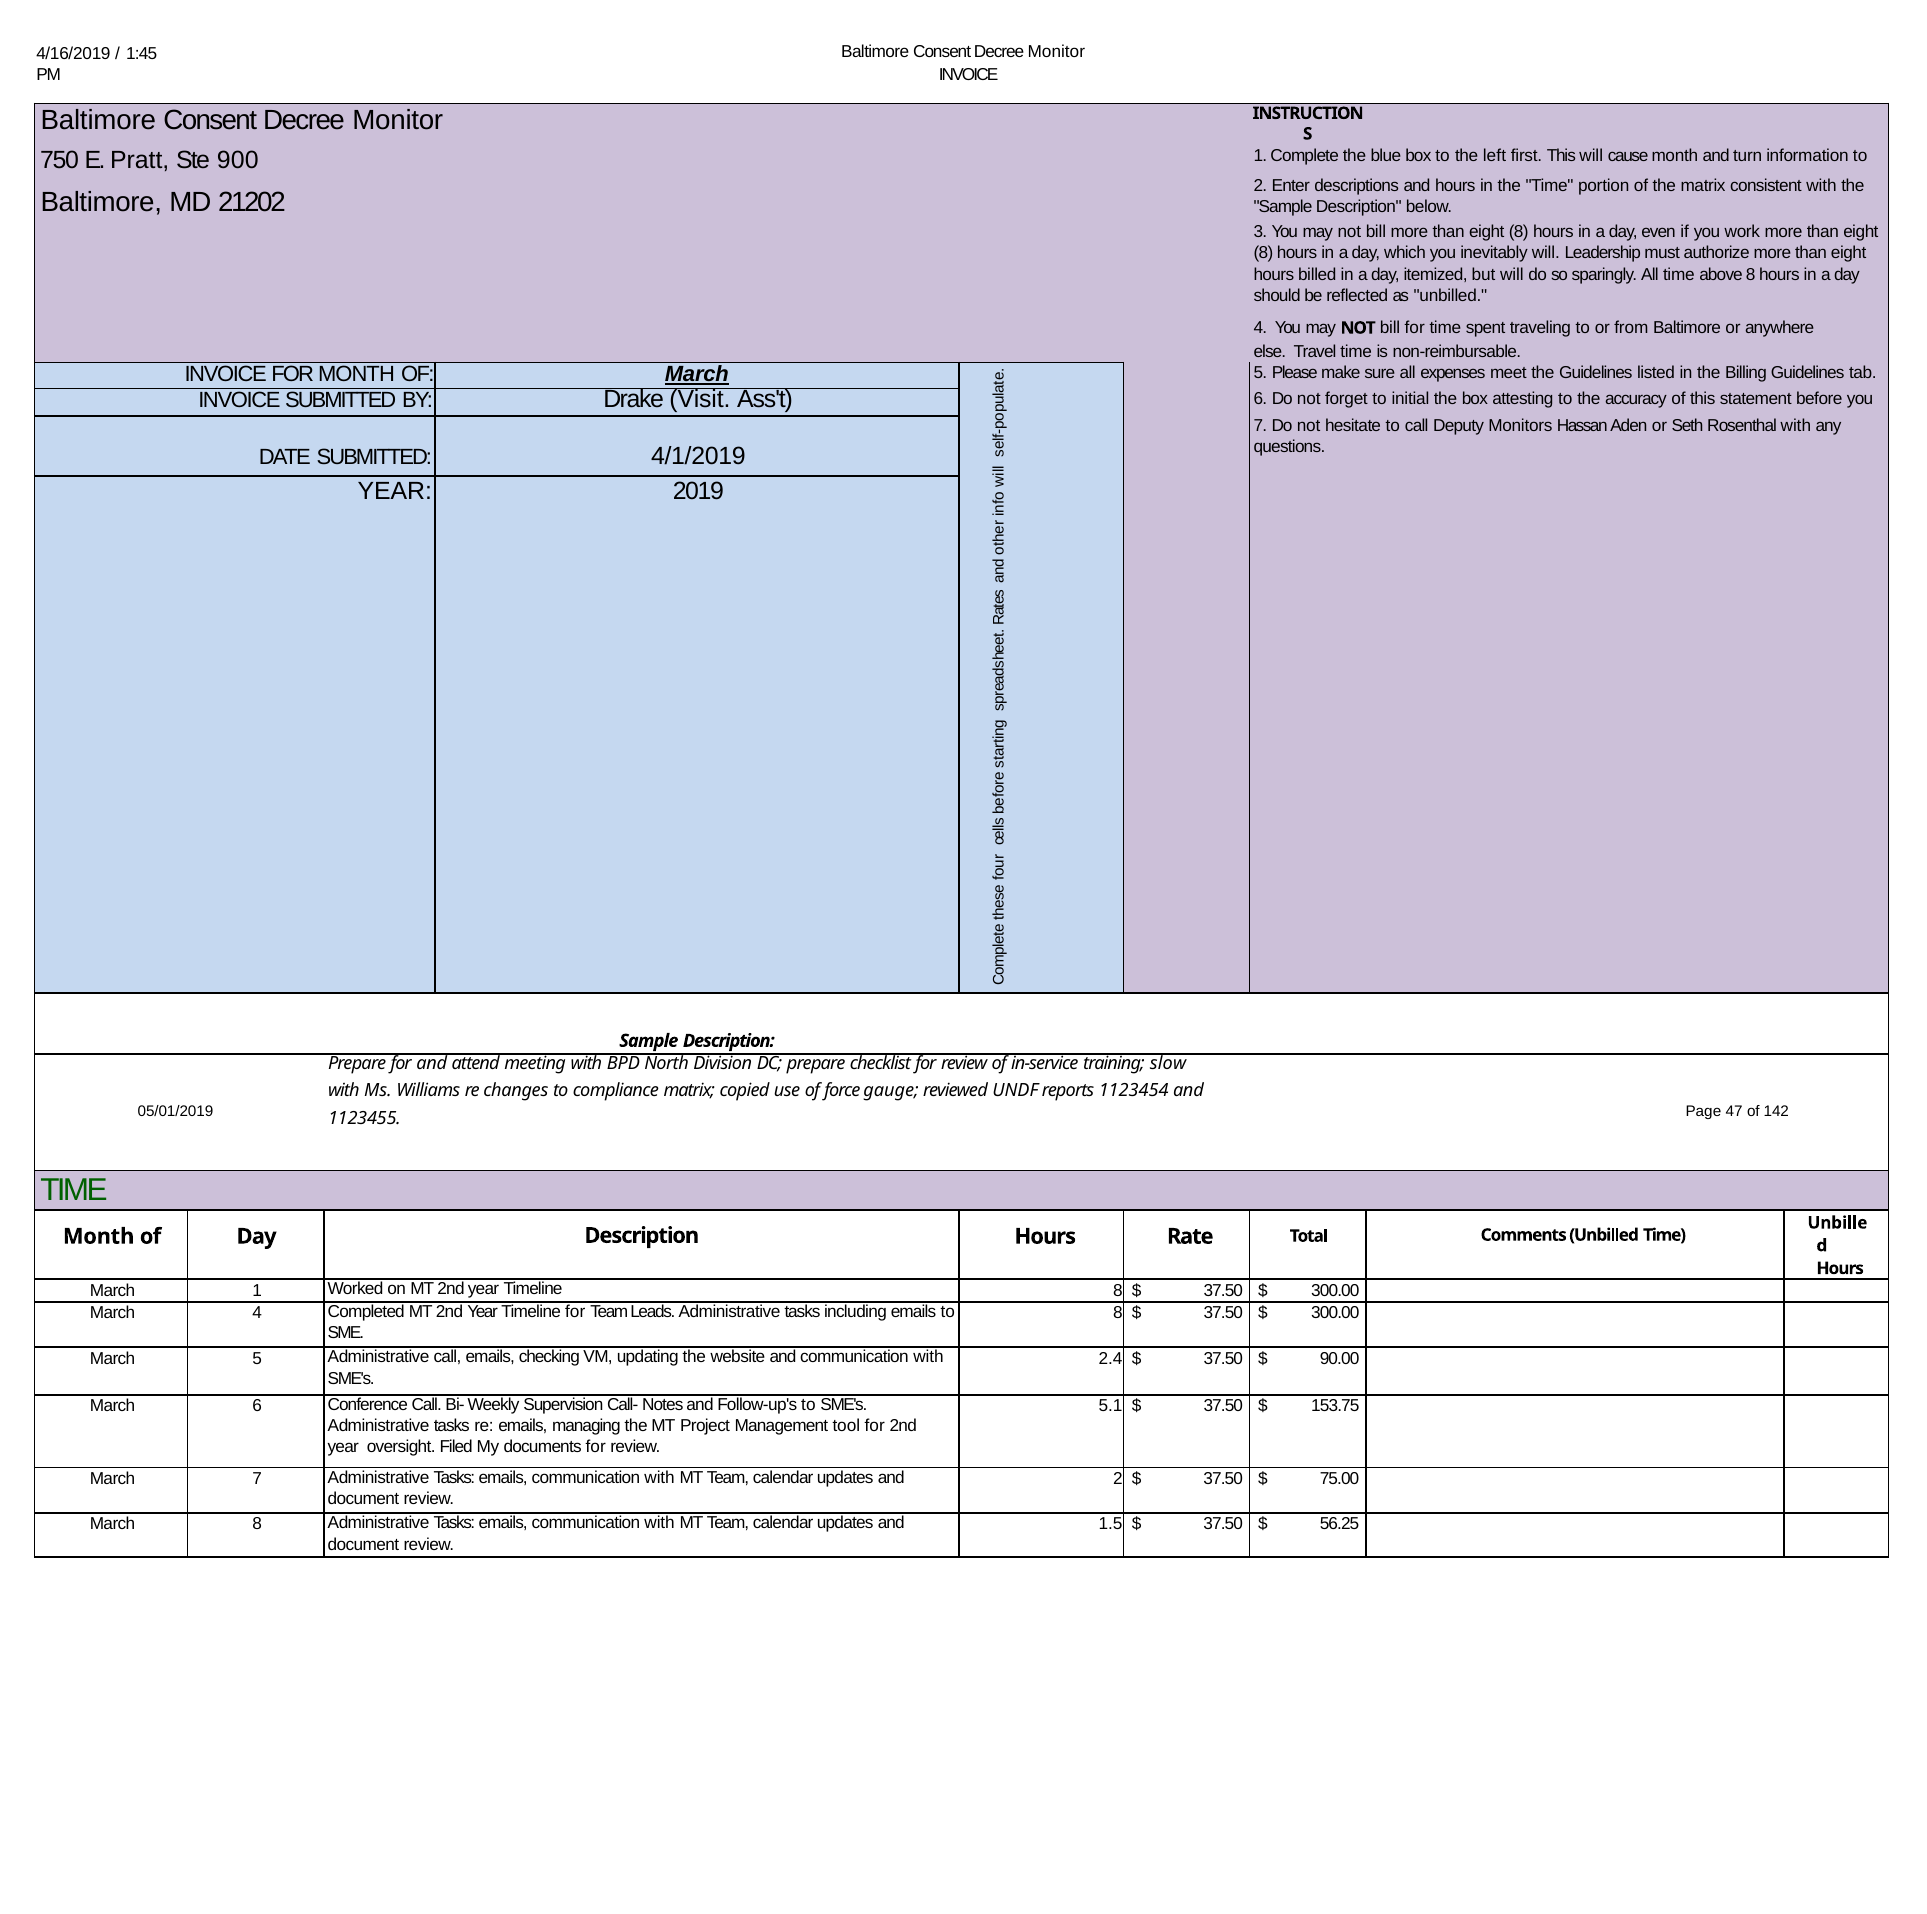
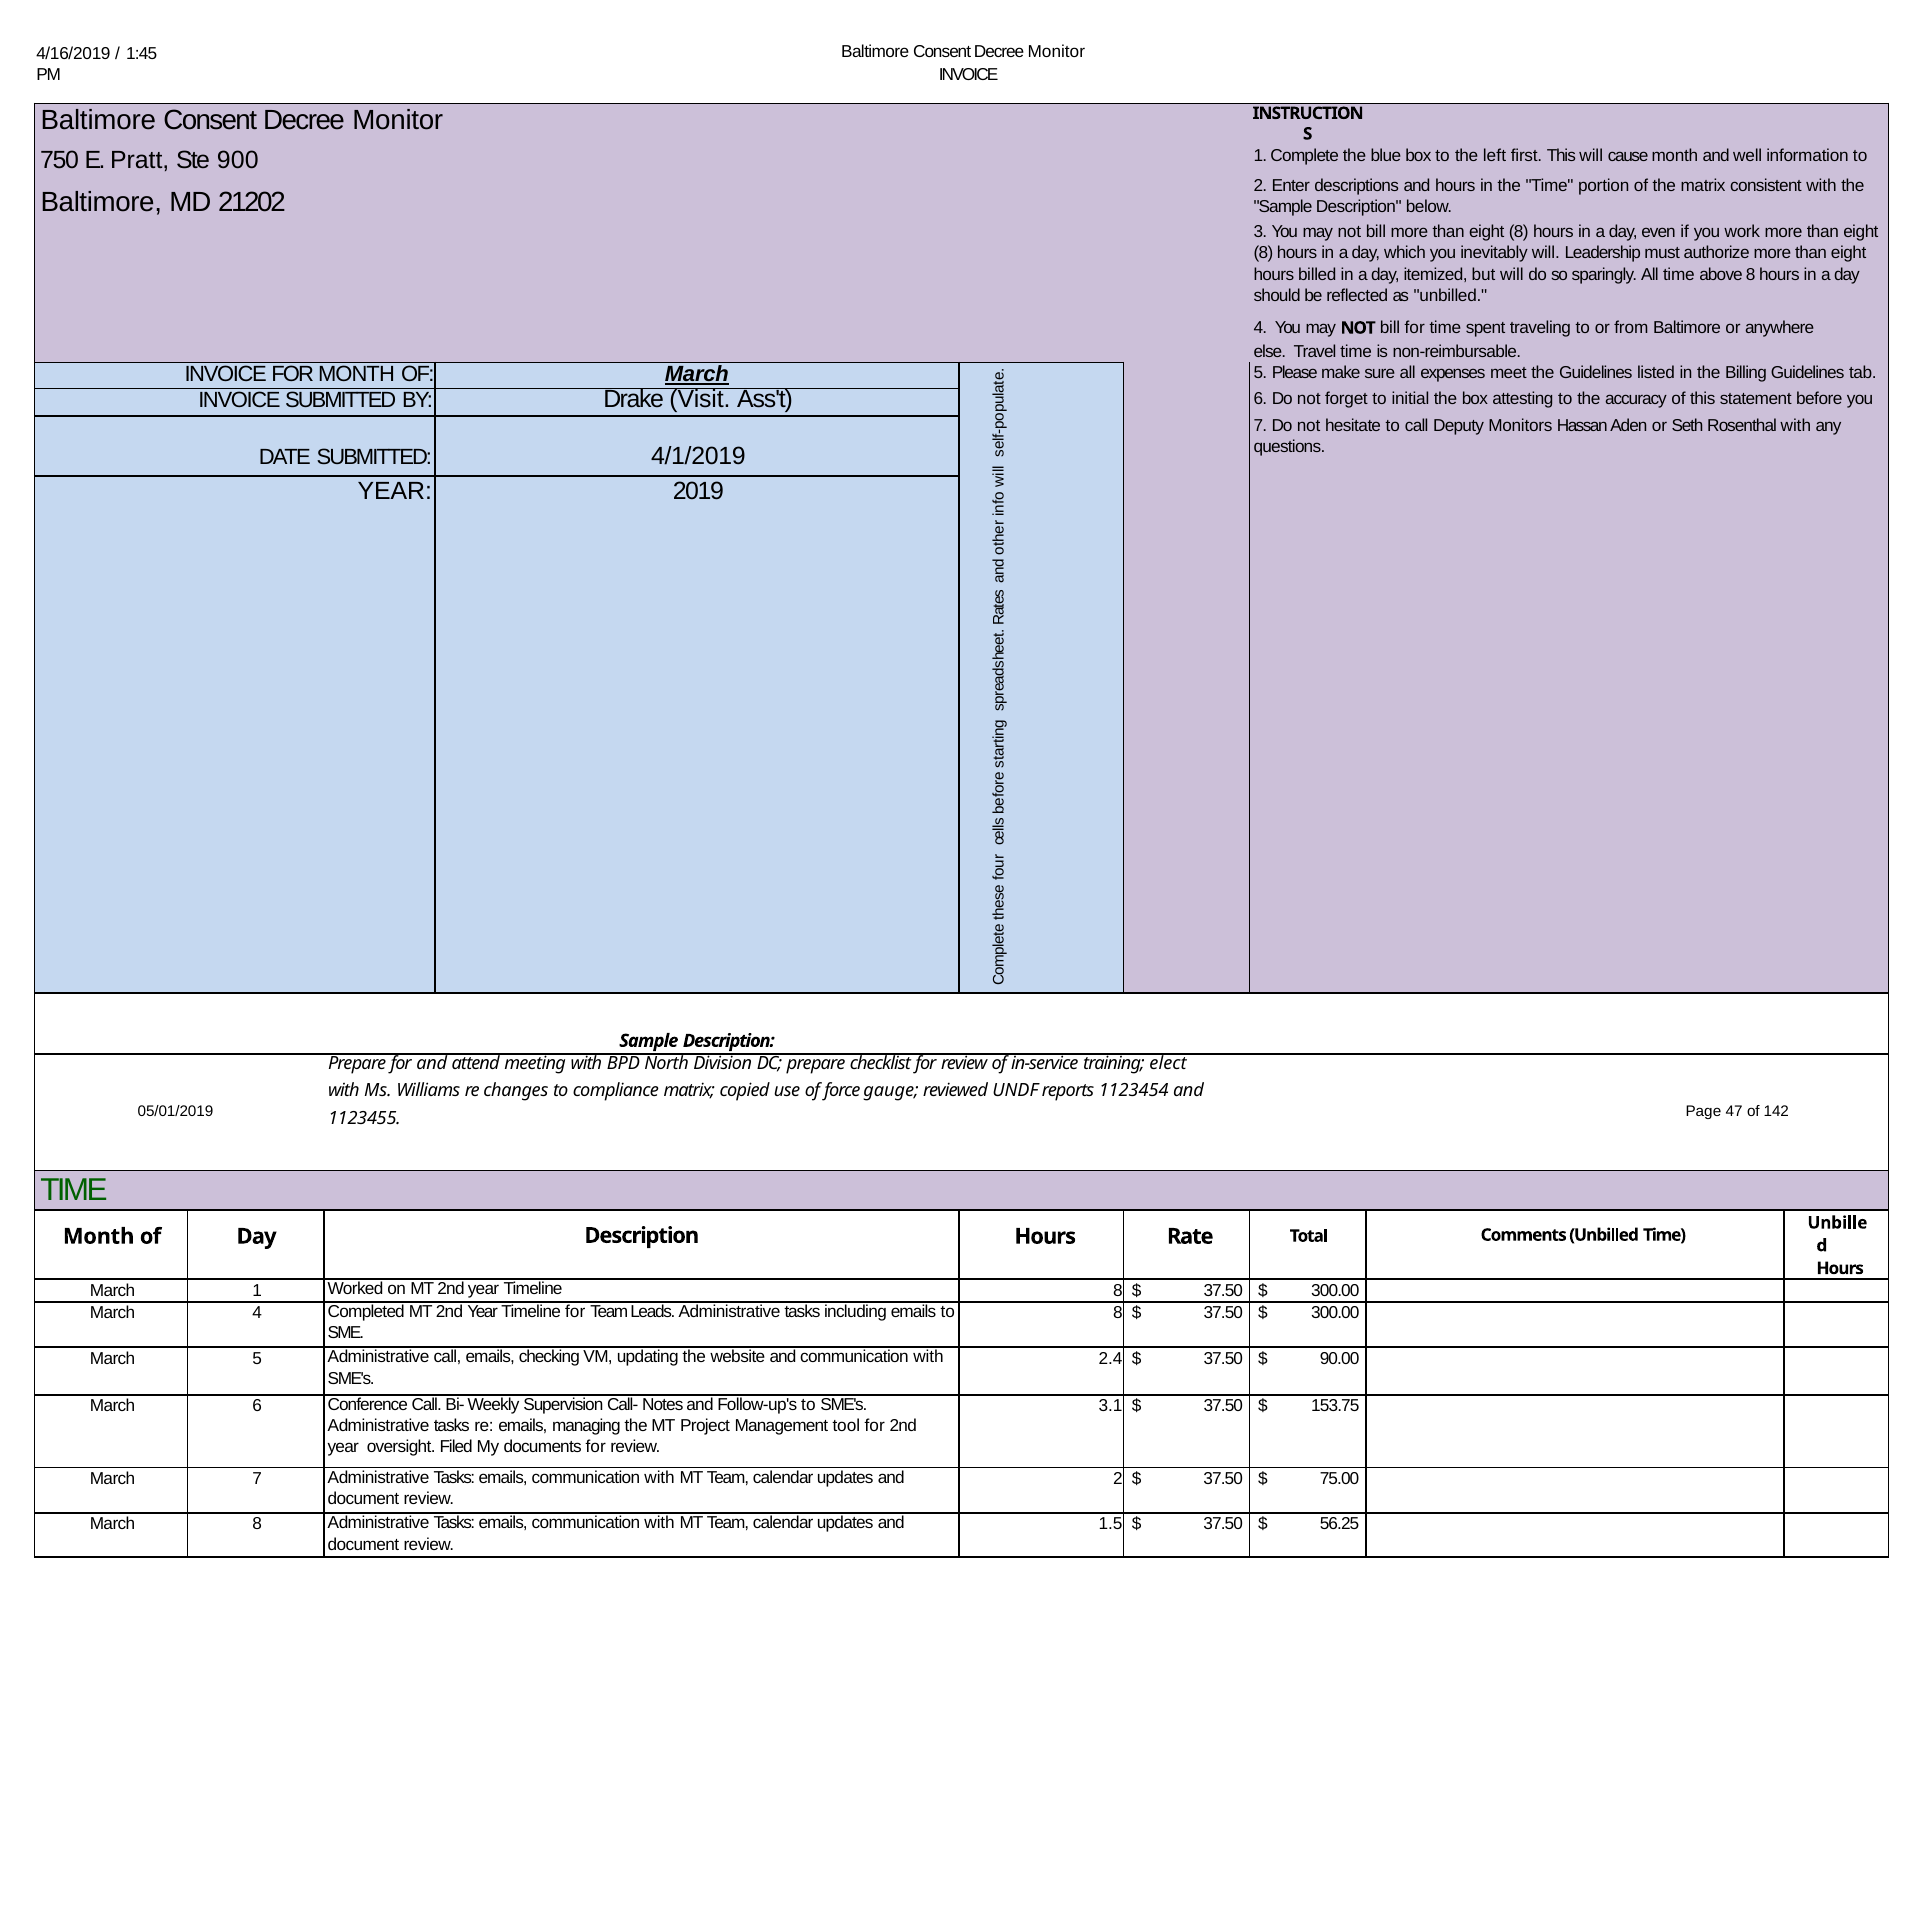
turn: turn -> well (1748, 156)
slow: slow -> elect (1168, 1063)
5.1: 5.1 -> 3.1 (1111, 1406)
